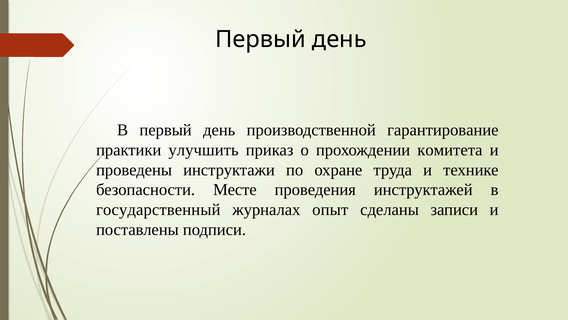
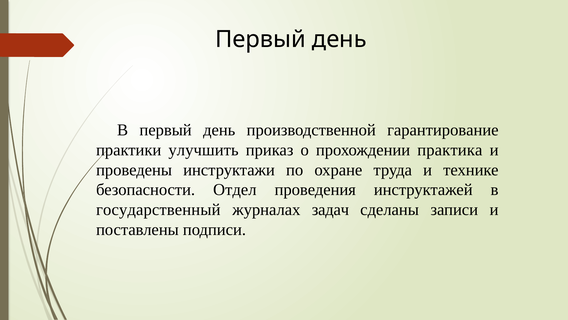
комитета: комитета -> практика (450, 150)
Месте: Месте -> Отдел (235, 190)
опыт: опыт -> задач (330, 209)
